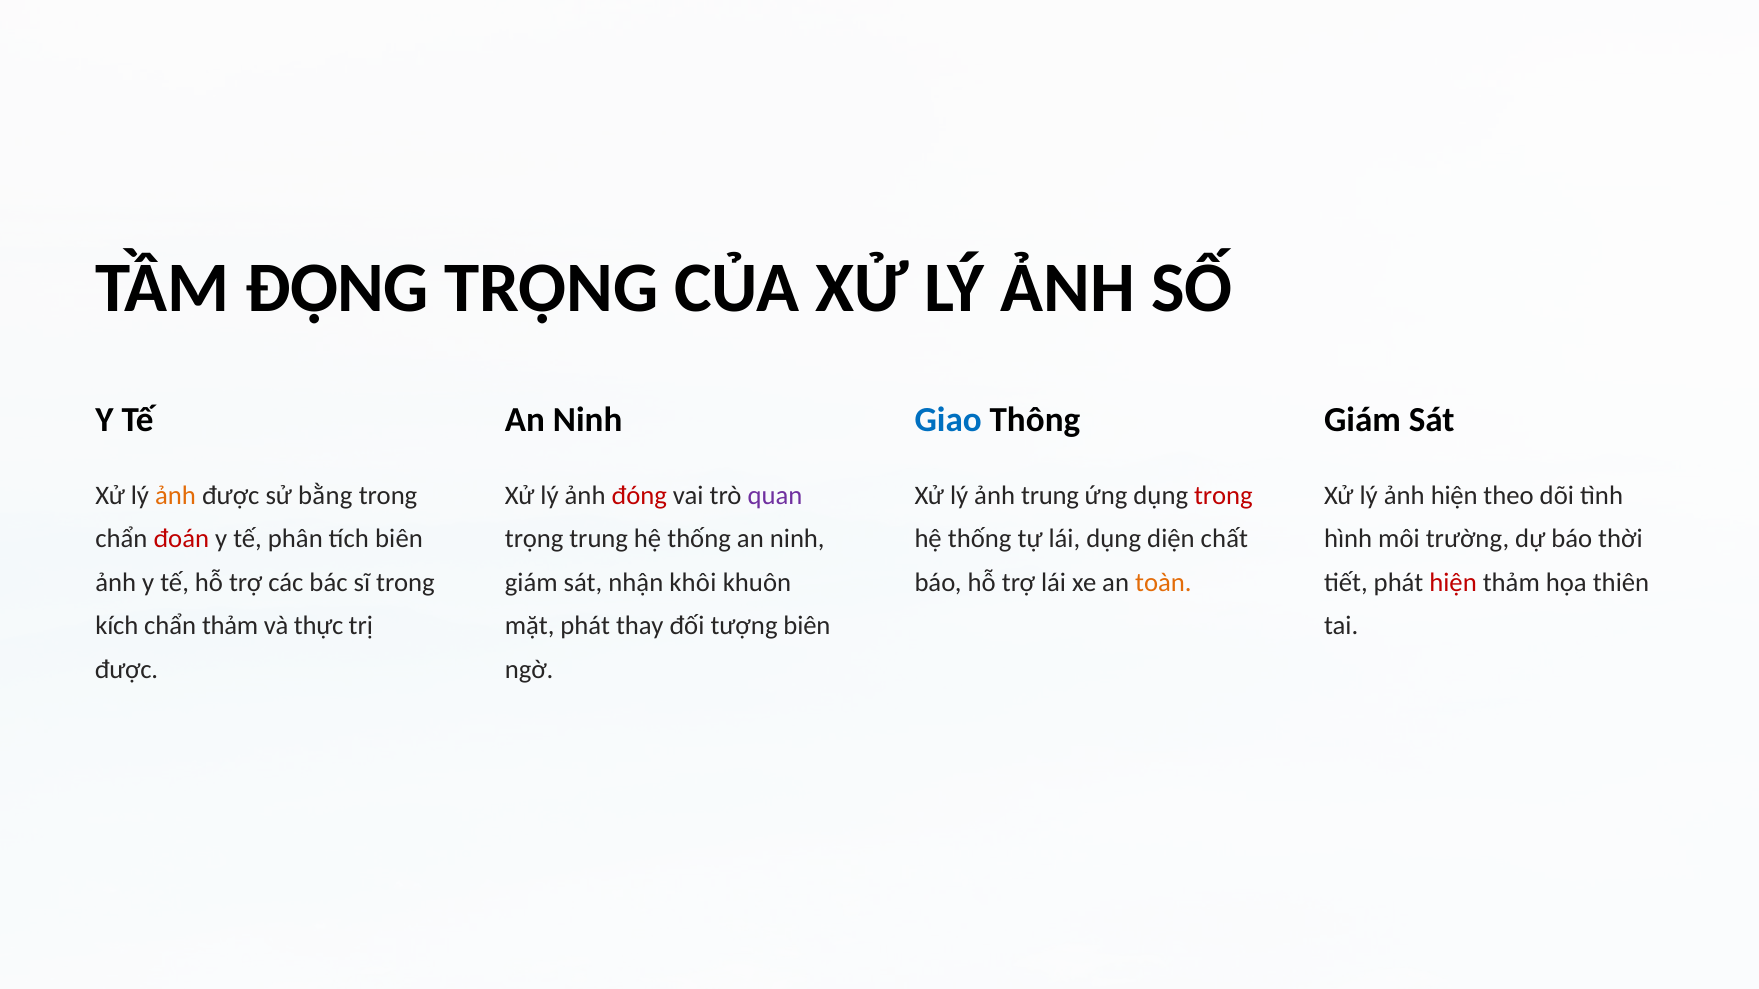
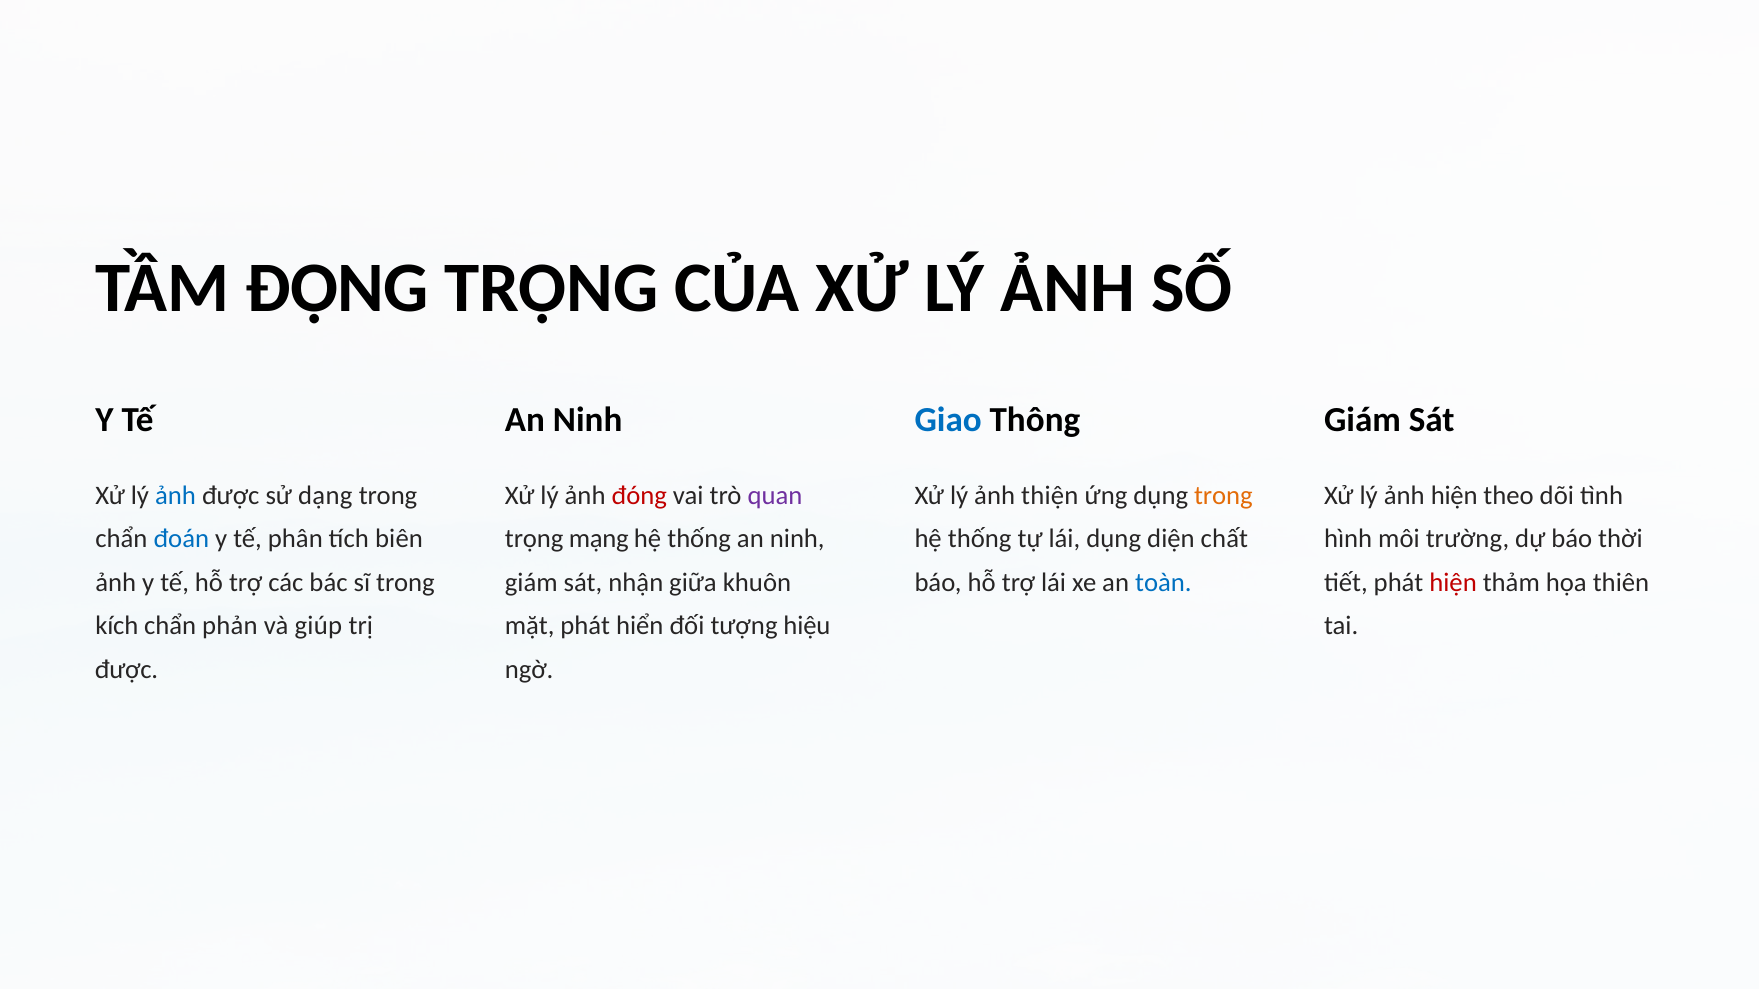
ảnh colour: orange -> blue (175, 496)
bằng: bằng -> dạng (325, 496)
ảnh trung: trung -> thiện (1050, 496)
trong colour: red -> orange (1223, 496)
đoán colour: red -> blue (181, 539)
trọng trung: trung -> mạng (599, 539)
khôi: khôi -> giữa (693, 583)
toàn colour: orange -> blue (1163, 583)
chẩn thảm: thảm -> phản (230, 626)
thực: thực -> giúp (318, 626)
thay: thay -> hiển (640, 626)
tượng biên: biên -> hiệu (807, 626)
